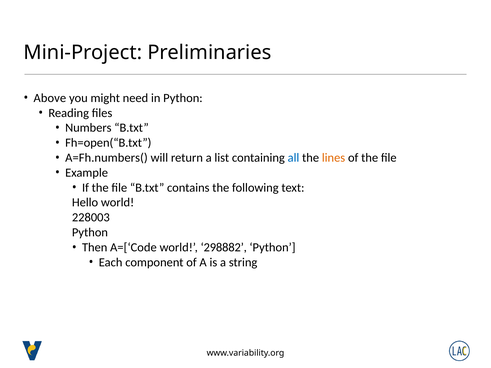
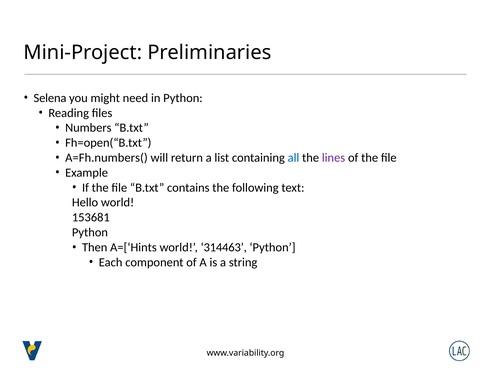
Above: Above -> Selena (50, 98)
lines colour: orange -> purple (334, 158)
228003: 228003 -> 153681 (91, 218)
A=[‘Code: A=[‘Code -> A=[‘Hints (133, 248)
298882: 298882 -> 314463 (224, 248)
